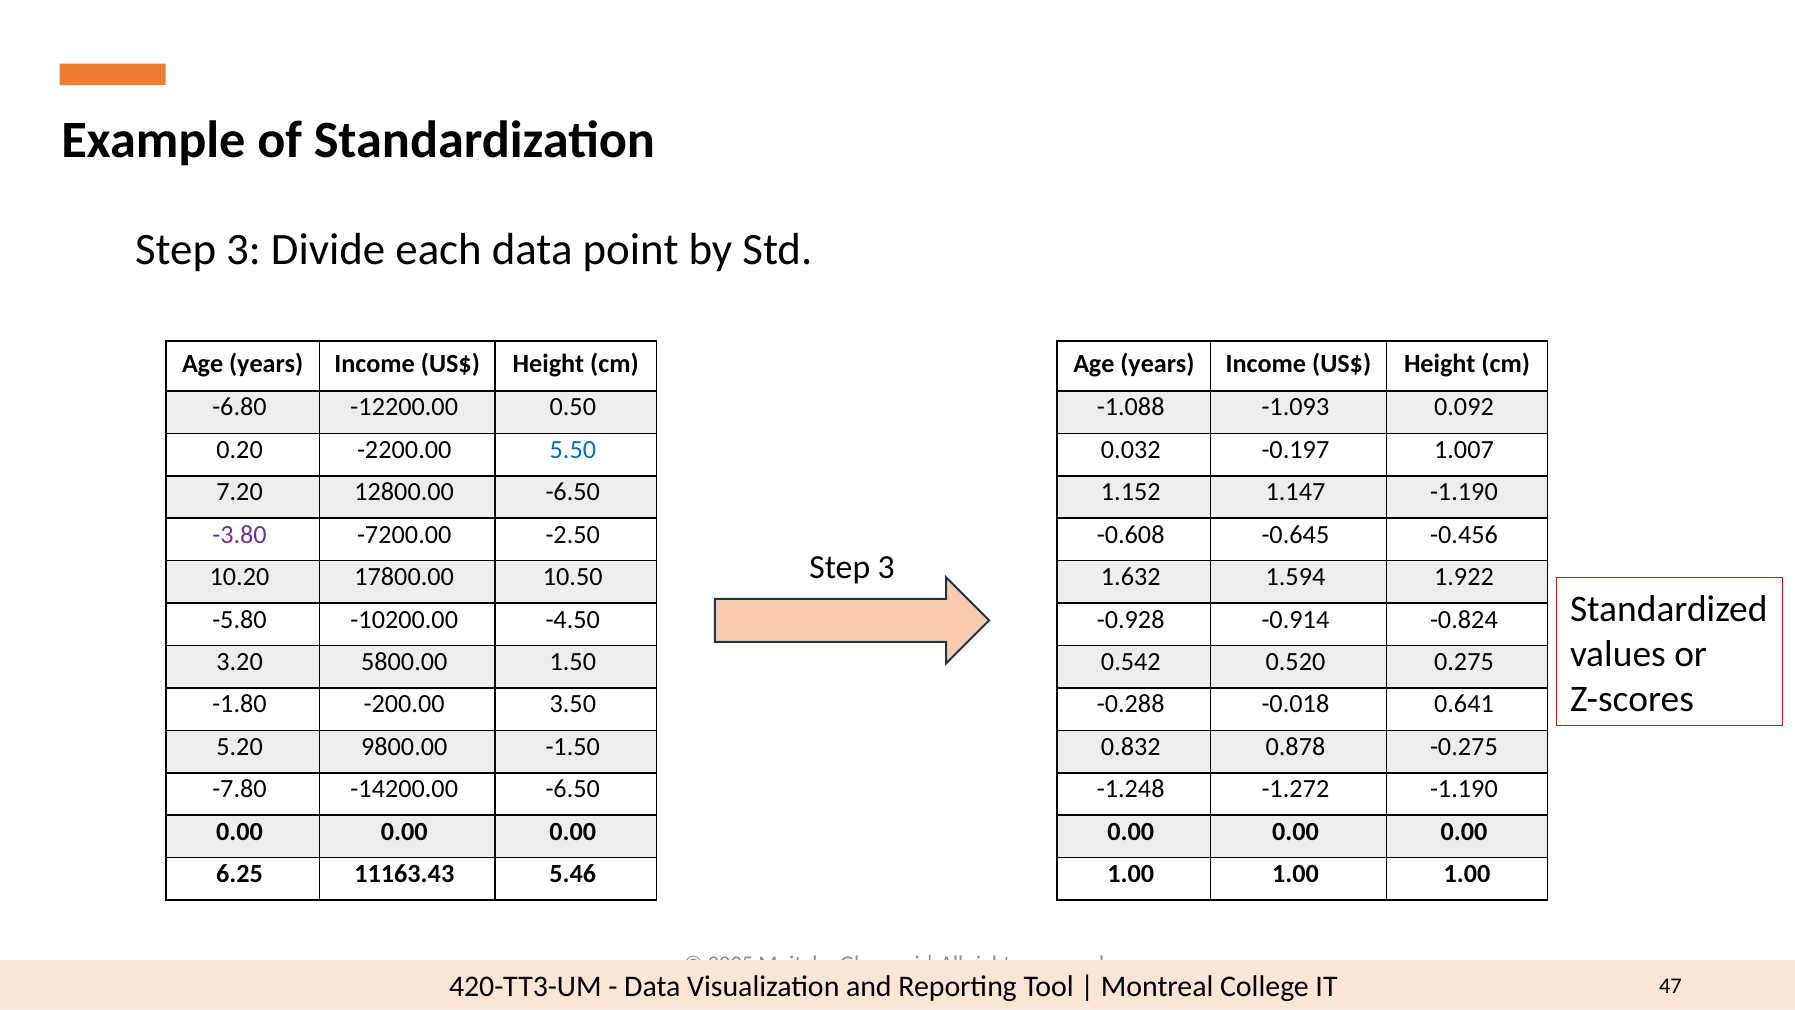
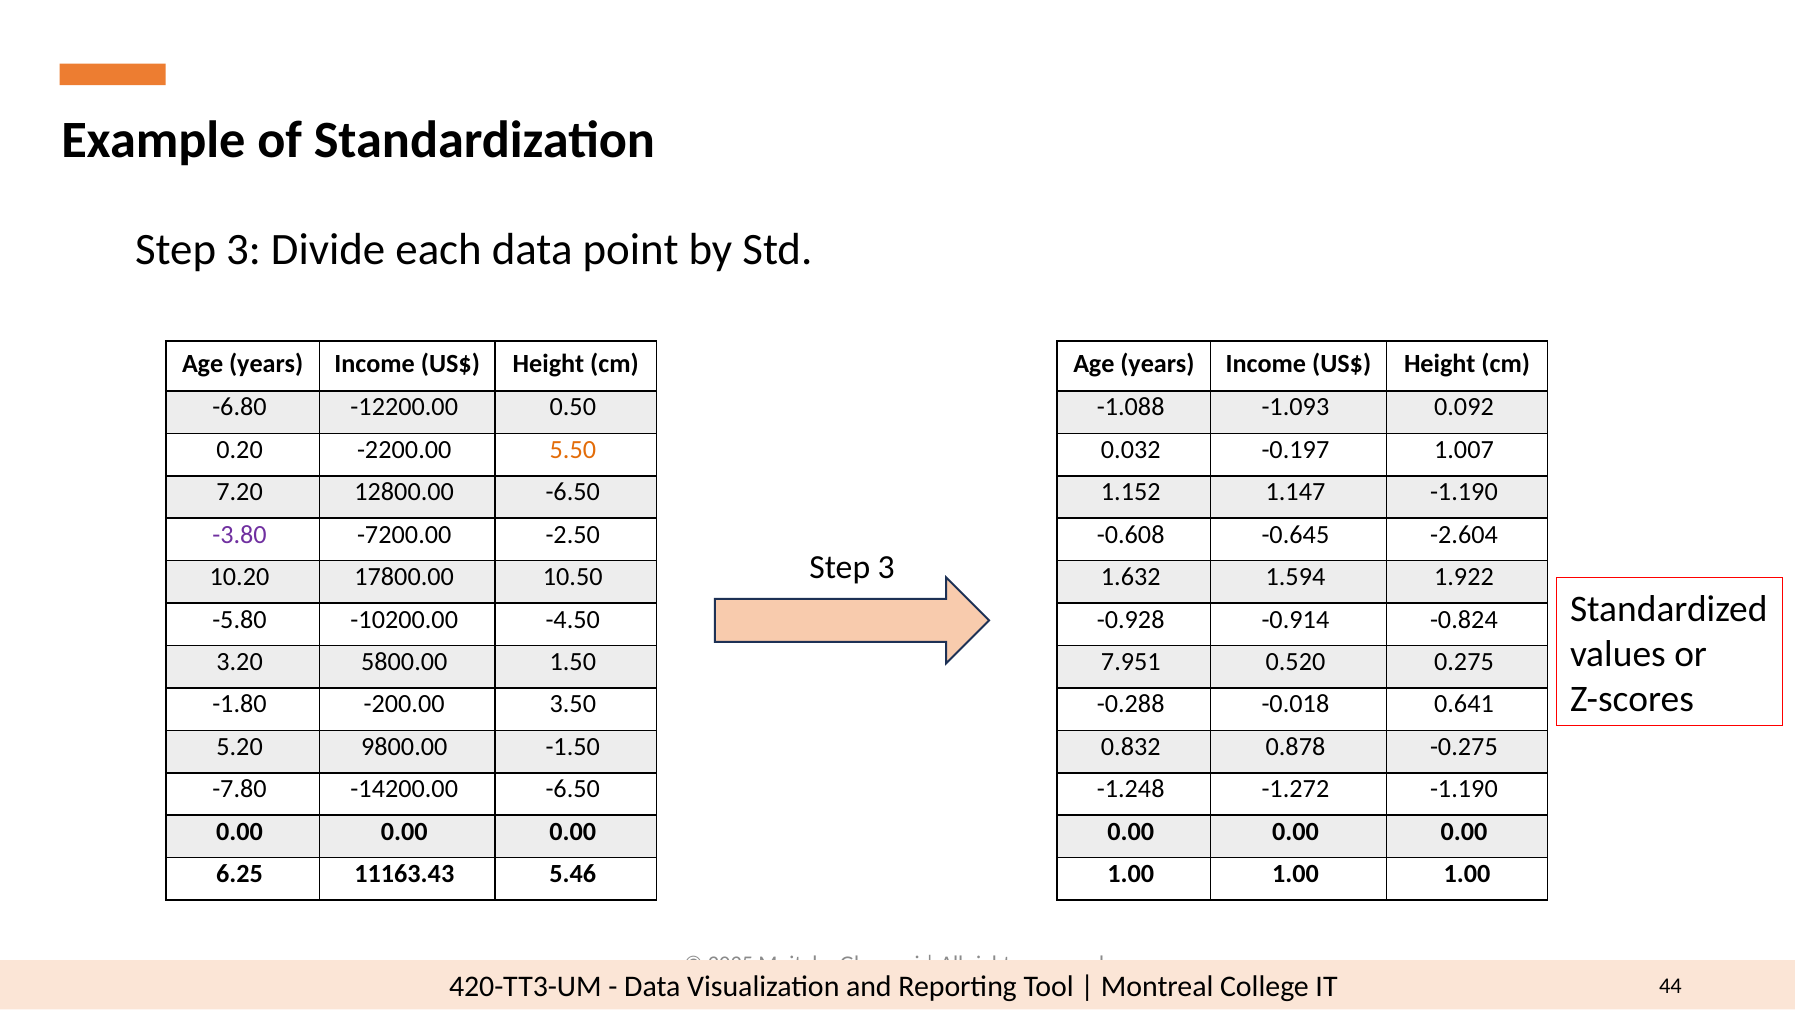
5.50 colour: blue -> orange (573, 450)
-0.456: -0.456 -> -2.604 (1464, 534)
0.542: 0.542 -> 7.951 (1131, 662)
47: 47 -> 44 (1670, 986)
